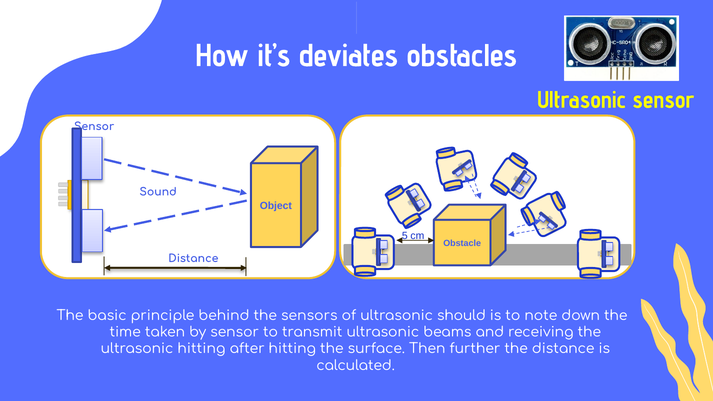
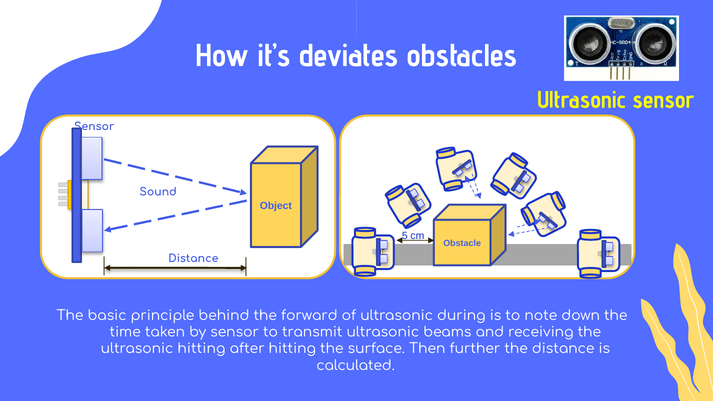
sensors: sensors -> forward (309, 316)
should: should -> during (461, 316)
